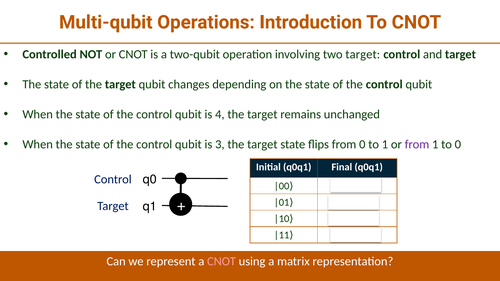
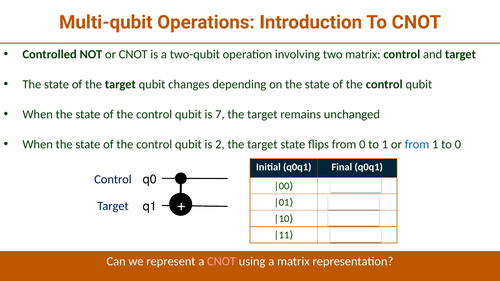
two target: target -> matrix (363, 54)
4: 4 -> 7 (220, 114)
3: 3 -> 2 (220, 144)
from colour: purple -> blue (417, 144)
